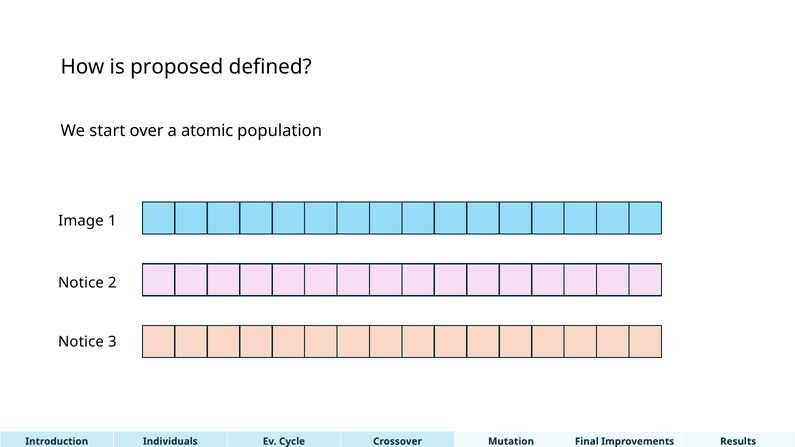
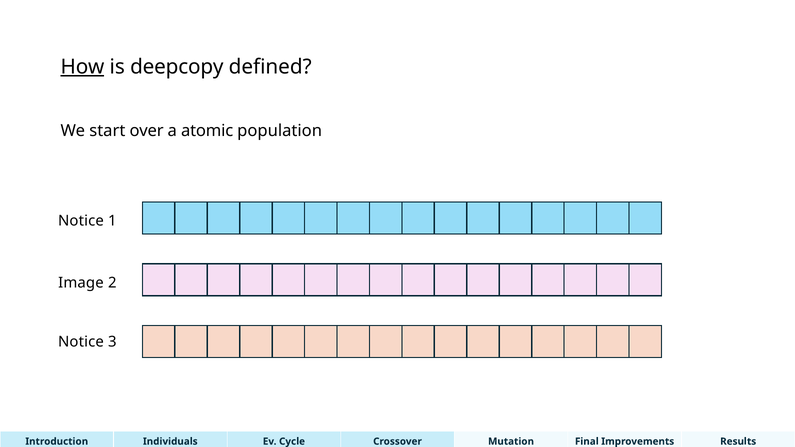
How underline: none -> present (83, 67)
proposed: proposed -> deepcopy (177, 67)
Image: Image -> Notice (81, 221)
Notice: Notice -> Image (81, 283)
